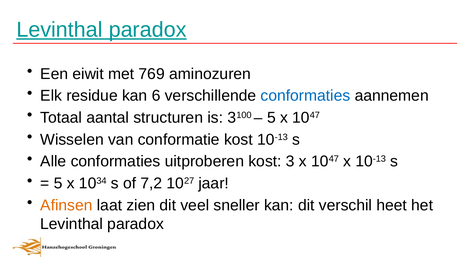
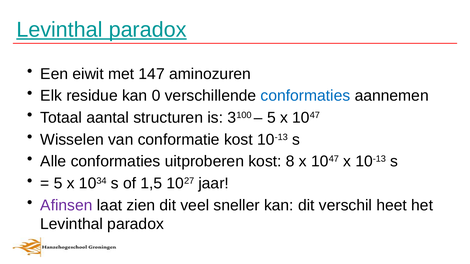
769: 769 -> 147 (152, 74)
6: 6 -> 0 (156, 96)
3: 3 -> 8 (290, 162)
7,2: 7,2 -> 1,5 (151, 184)
Afinsen colour: orange -> purple (66, 206)
